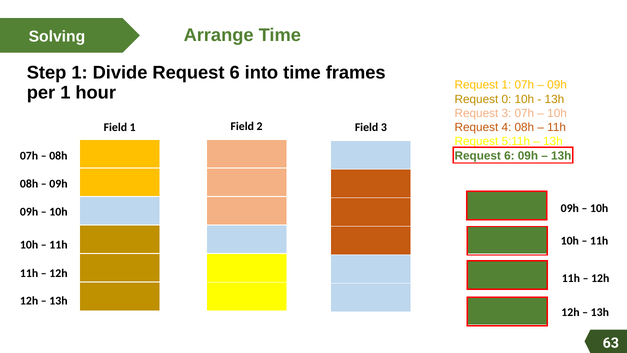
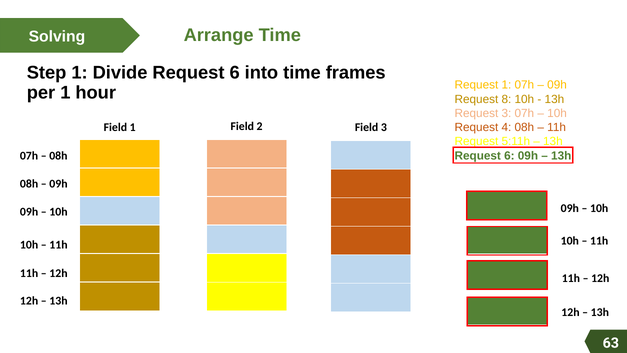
0: 0 -> 8 (506, 99)
